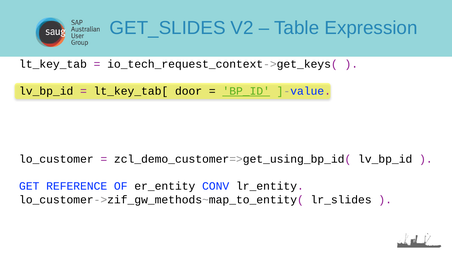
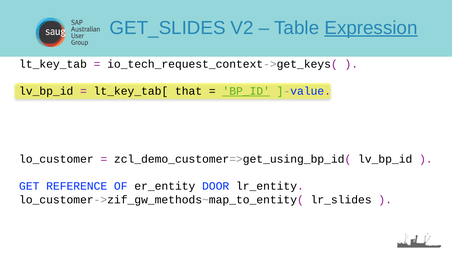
Expression underline: none -> present (371, 28)
door: door -> that (189, 91)
CONV: CONV -> DOOR (216, 186)
